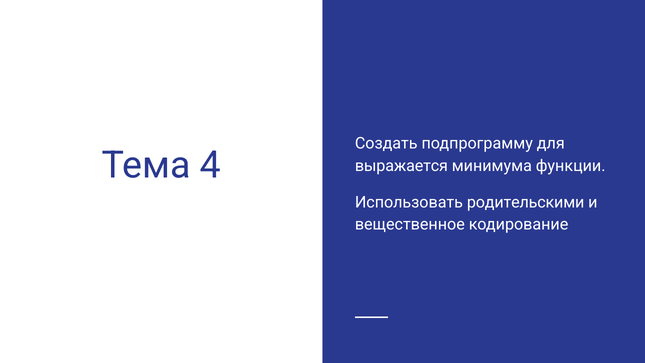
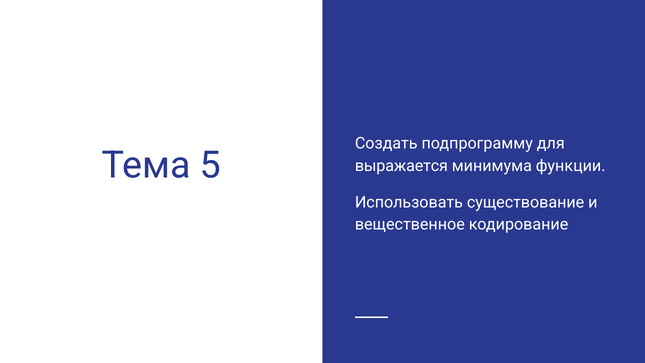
4: 4 -> 5 (210, 165)
родительскими: родительскими -> существование (526, 202)
